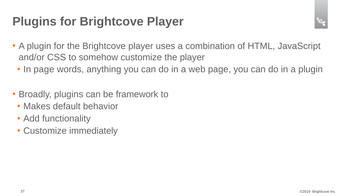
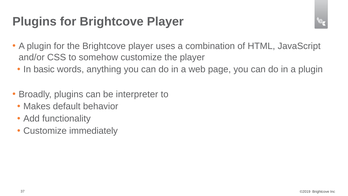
In page: page -> basic (44, 69)
framework: framework -> interpreter (137, 94)
